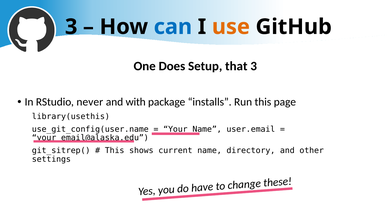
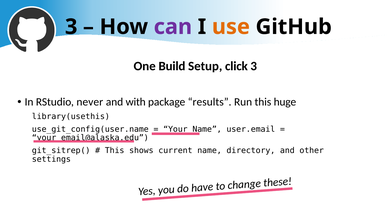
can colour: blue -> purple (173, 27)
Does: Does -> Build (172, 66)
that: that -> click (236, 66)
installs: installs -> results (210, 102)
page: page -> huge (285, 102)
